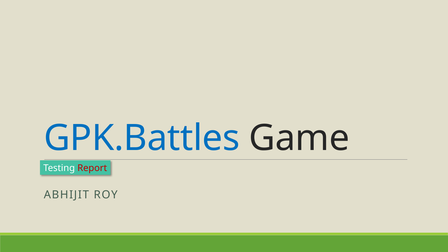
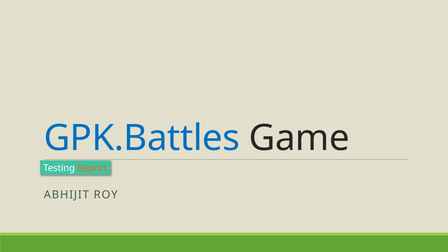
Report colour: red -> orange (92, 168)
